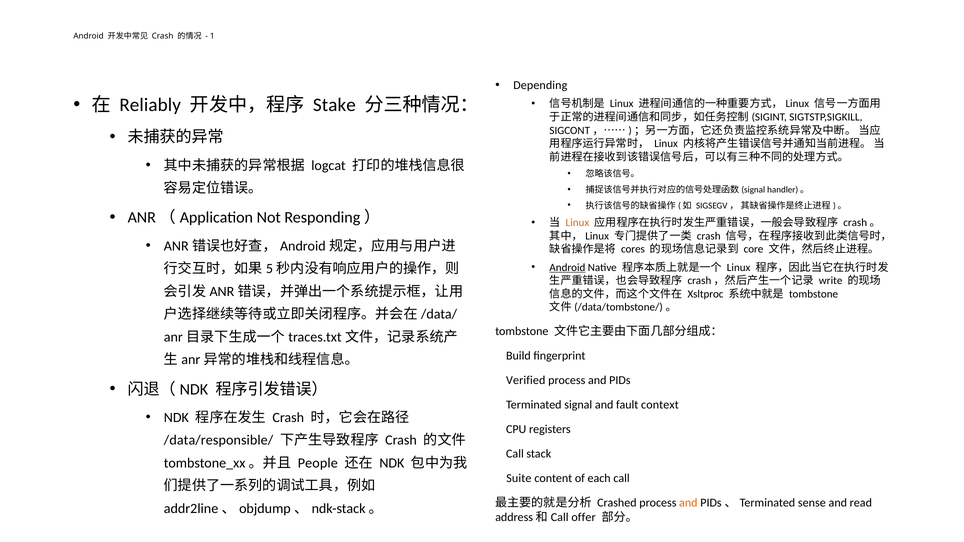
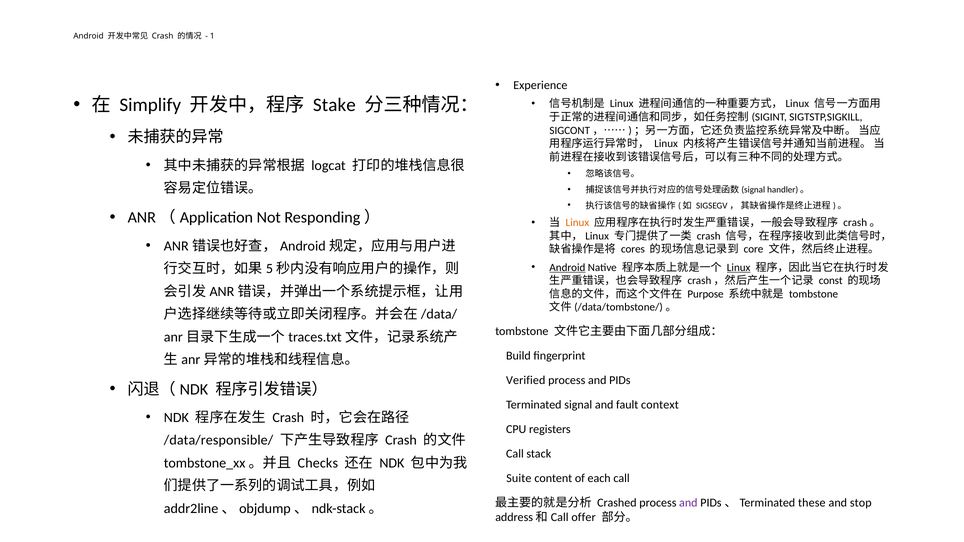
Depending: Depending -> Experience (540, 85)
Reliably: Reliably -> Simplify (150, 105)
Linux underline: none -> present (739, 268)
write: write -> const (831, 281)
Xsltproc: Xsltproc -> Purpose (706, 294)
People: People -> Checks (318, 463)
and colour: orange -> purple (688, 503)
sense: sense -> these (812, 503)
read: read -> stop (861, 503)
